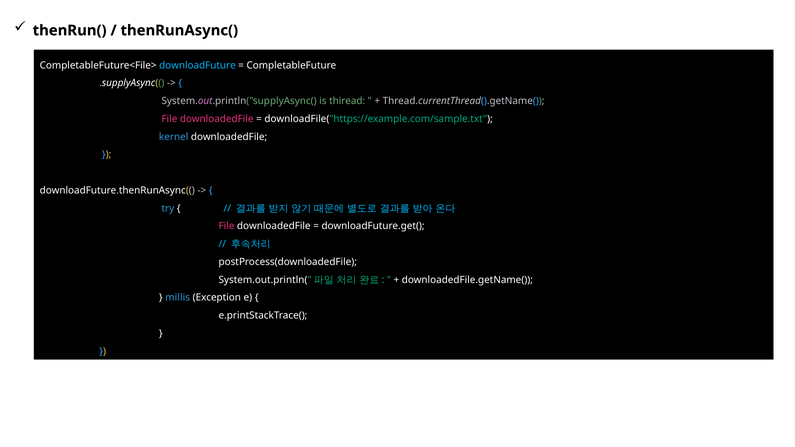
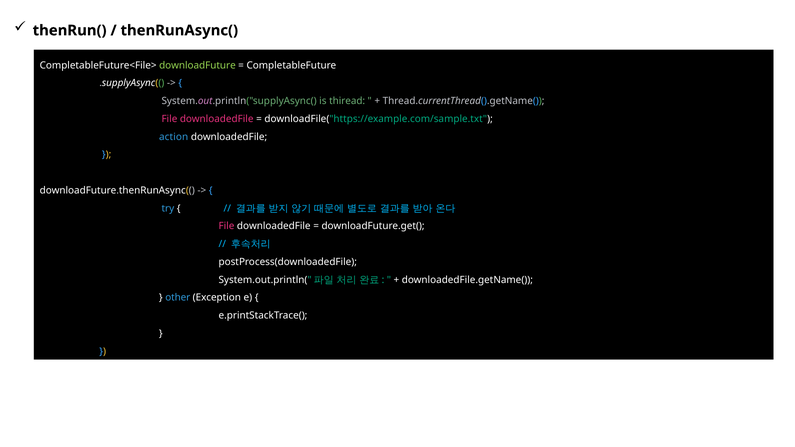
downloadFuture colour: light blue -> light green (197, 65)
kernel: kernel -> action (174, 137)
millis: millis -> other (178, 298)
